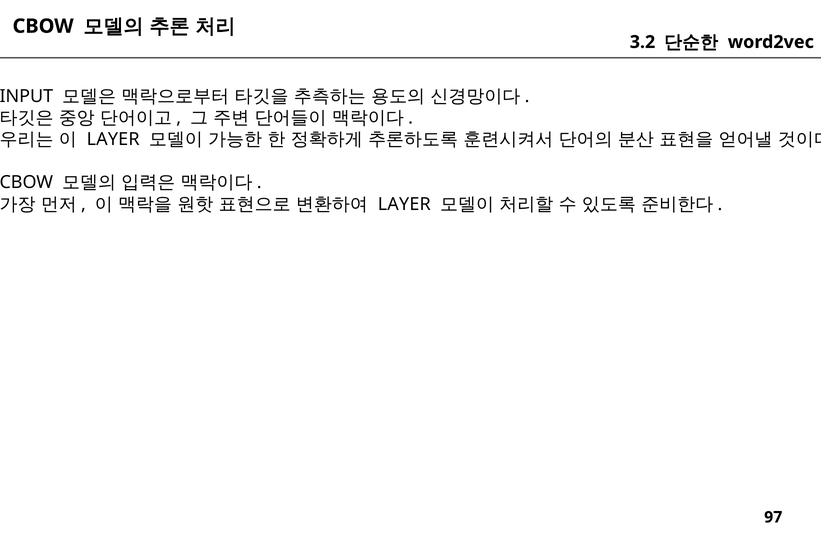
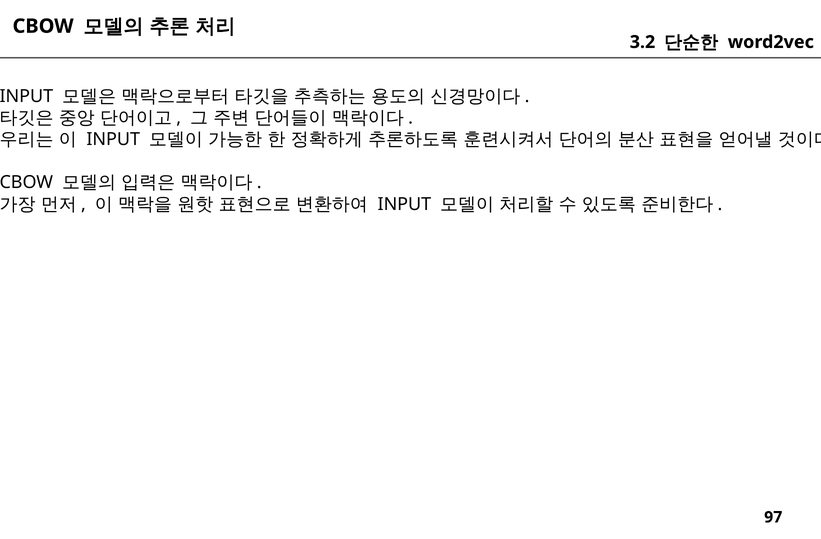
LAYER: LAYER -> INPUT (113, 140)
LAYER: LAYER -> INPUT (404, 204)
